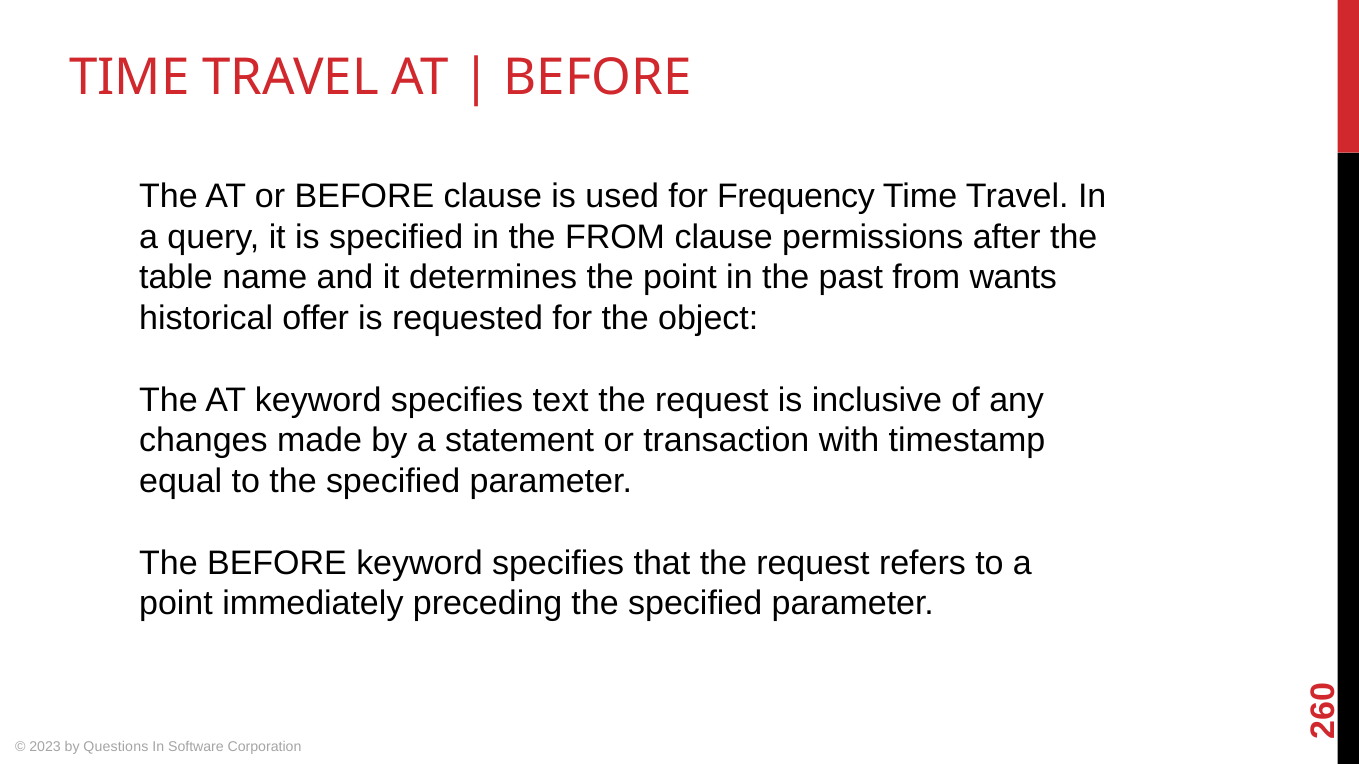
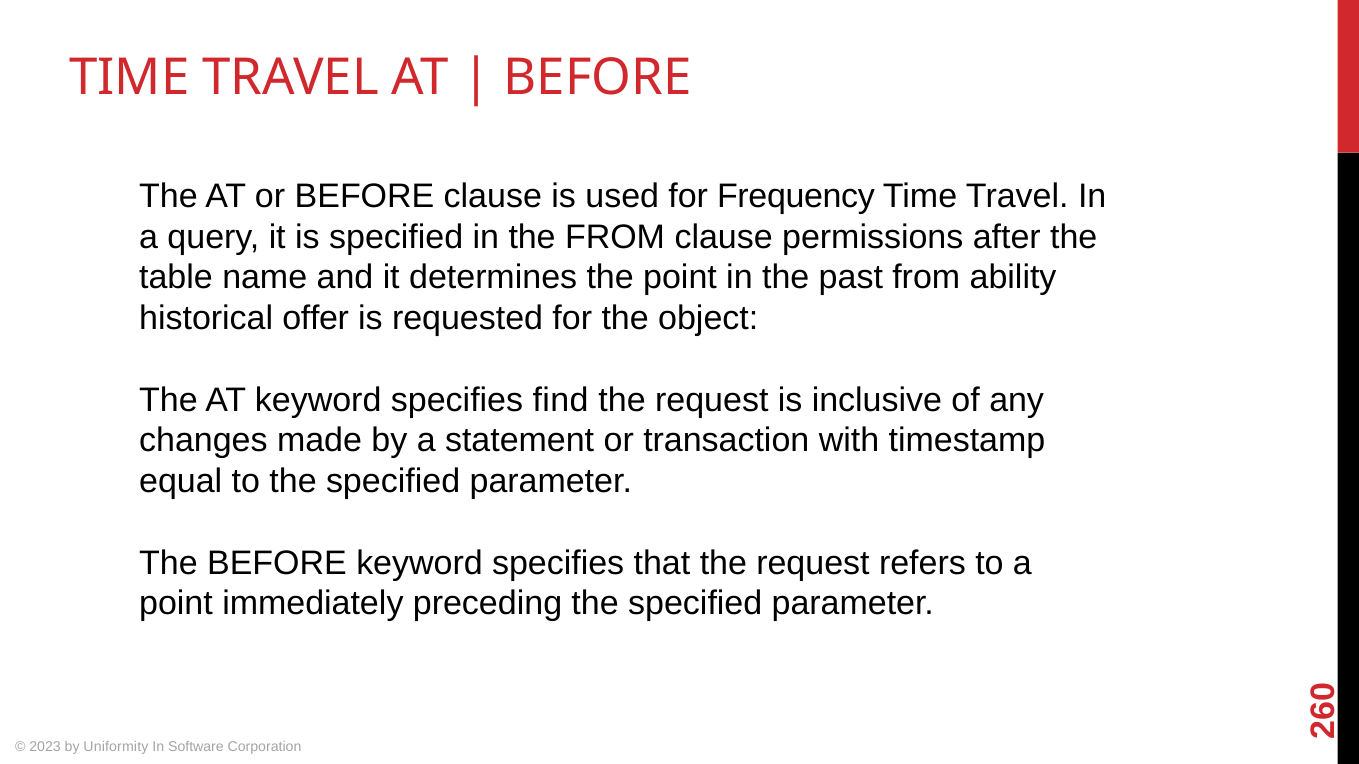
wants: wants -> ability (1013, 278)
text: text -> find (561, 400)
Questions: Questions -> Uniformity (116, 747)
